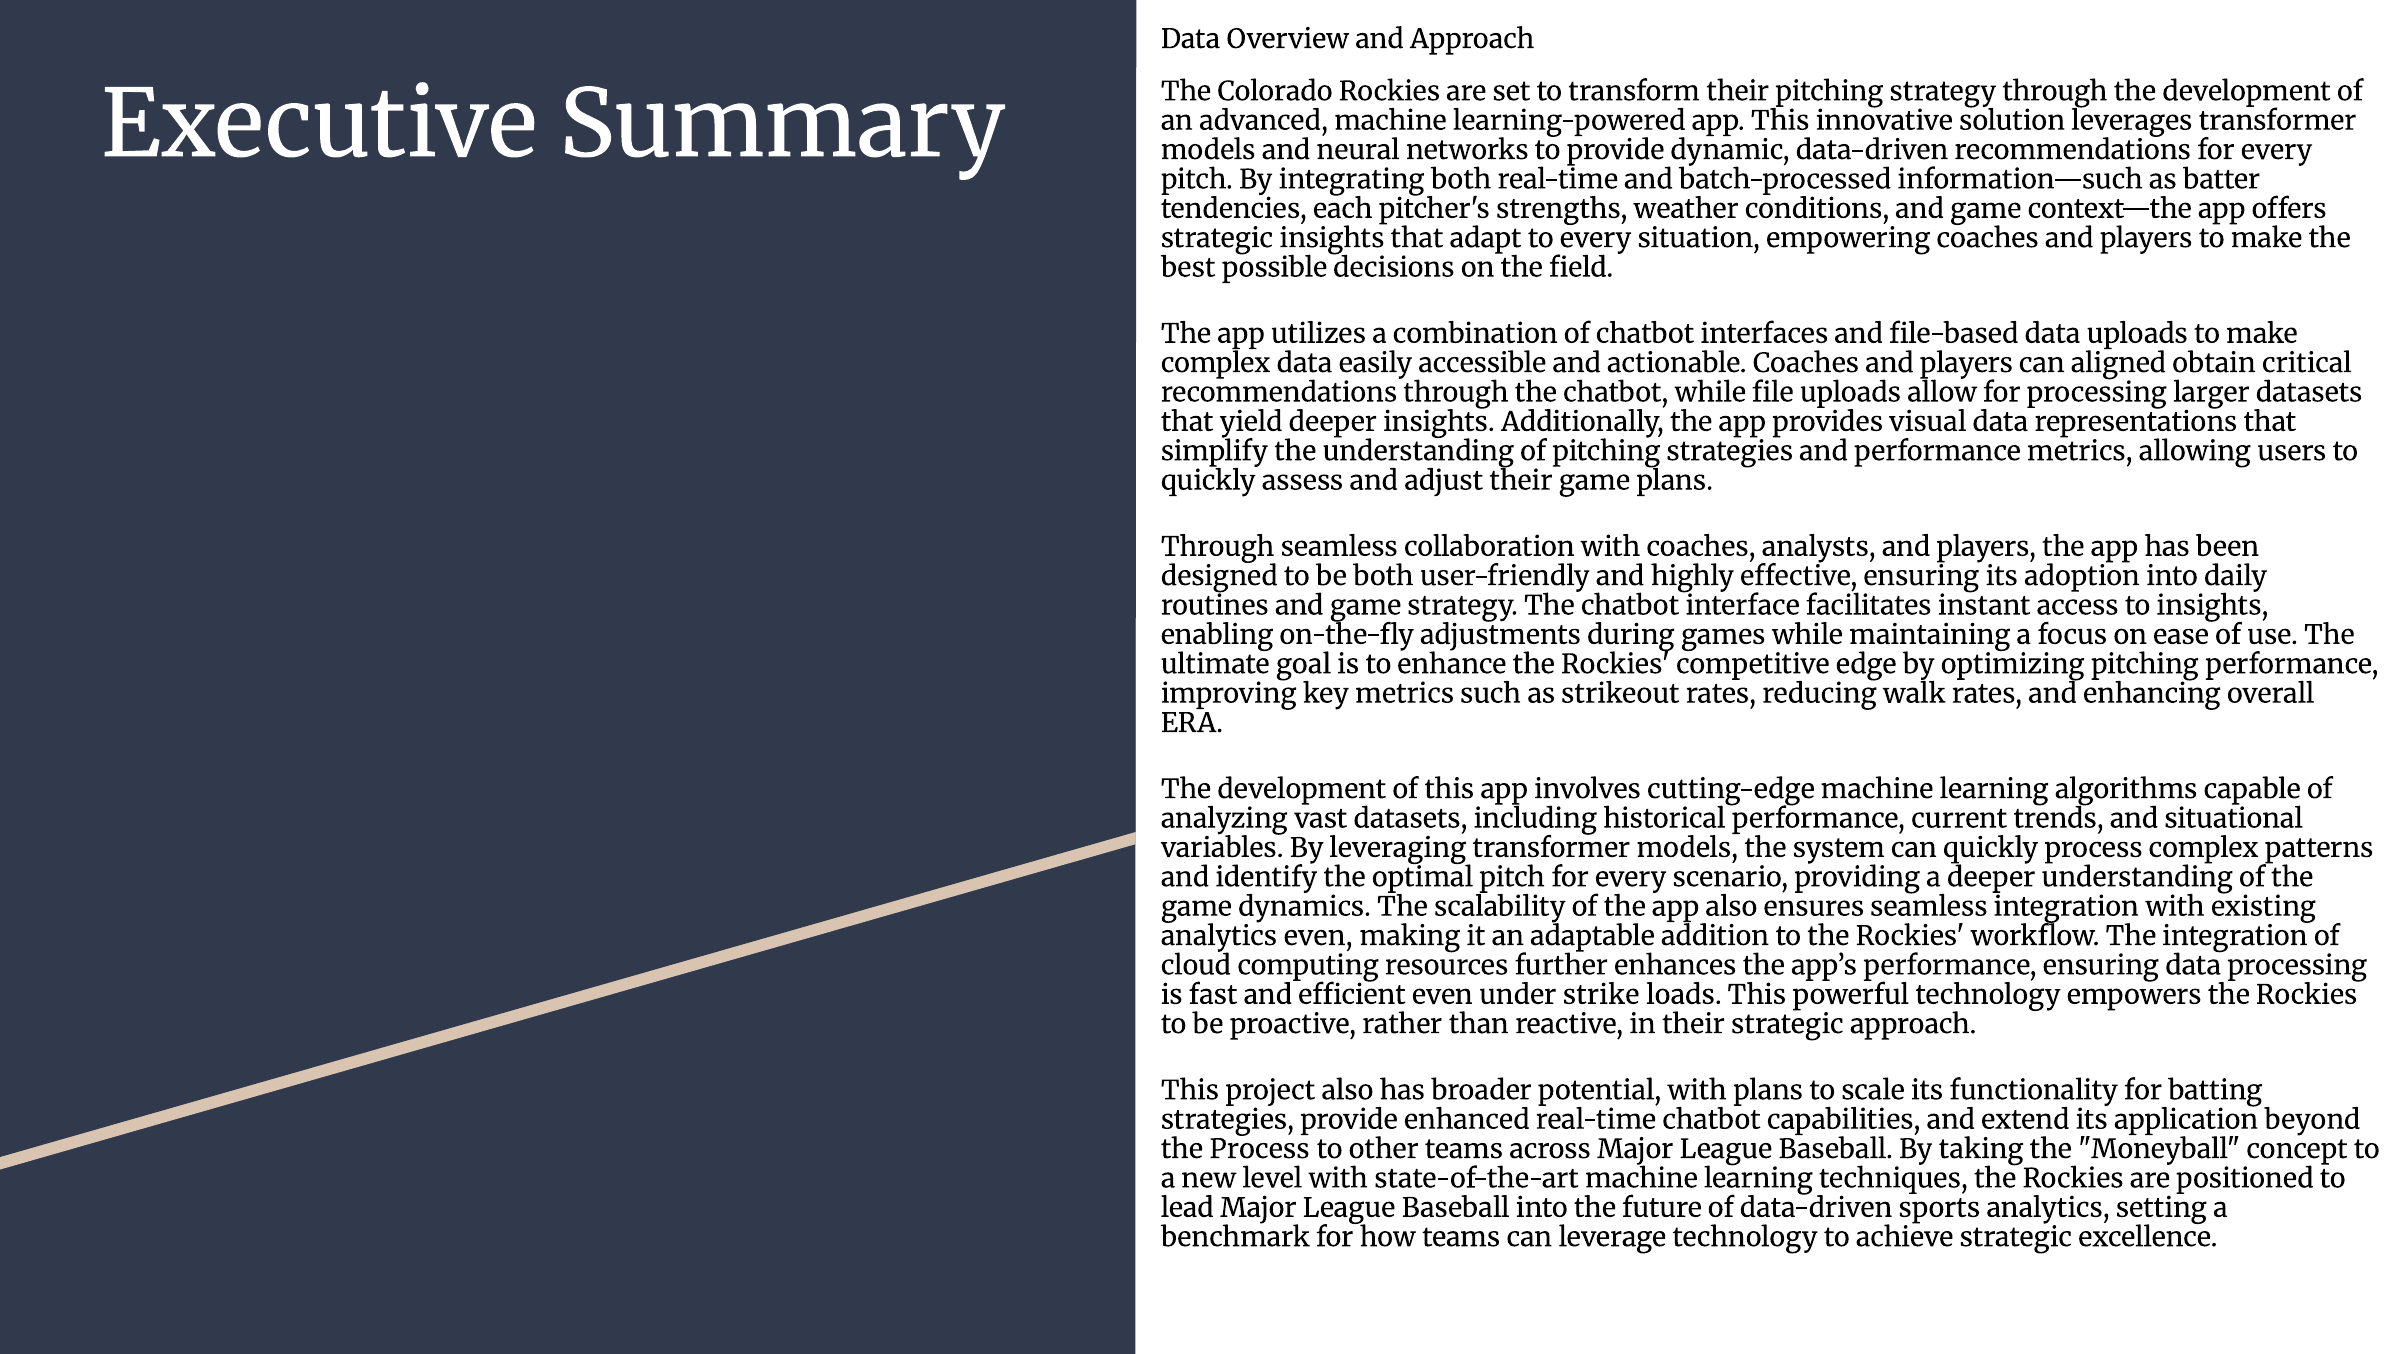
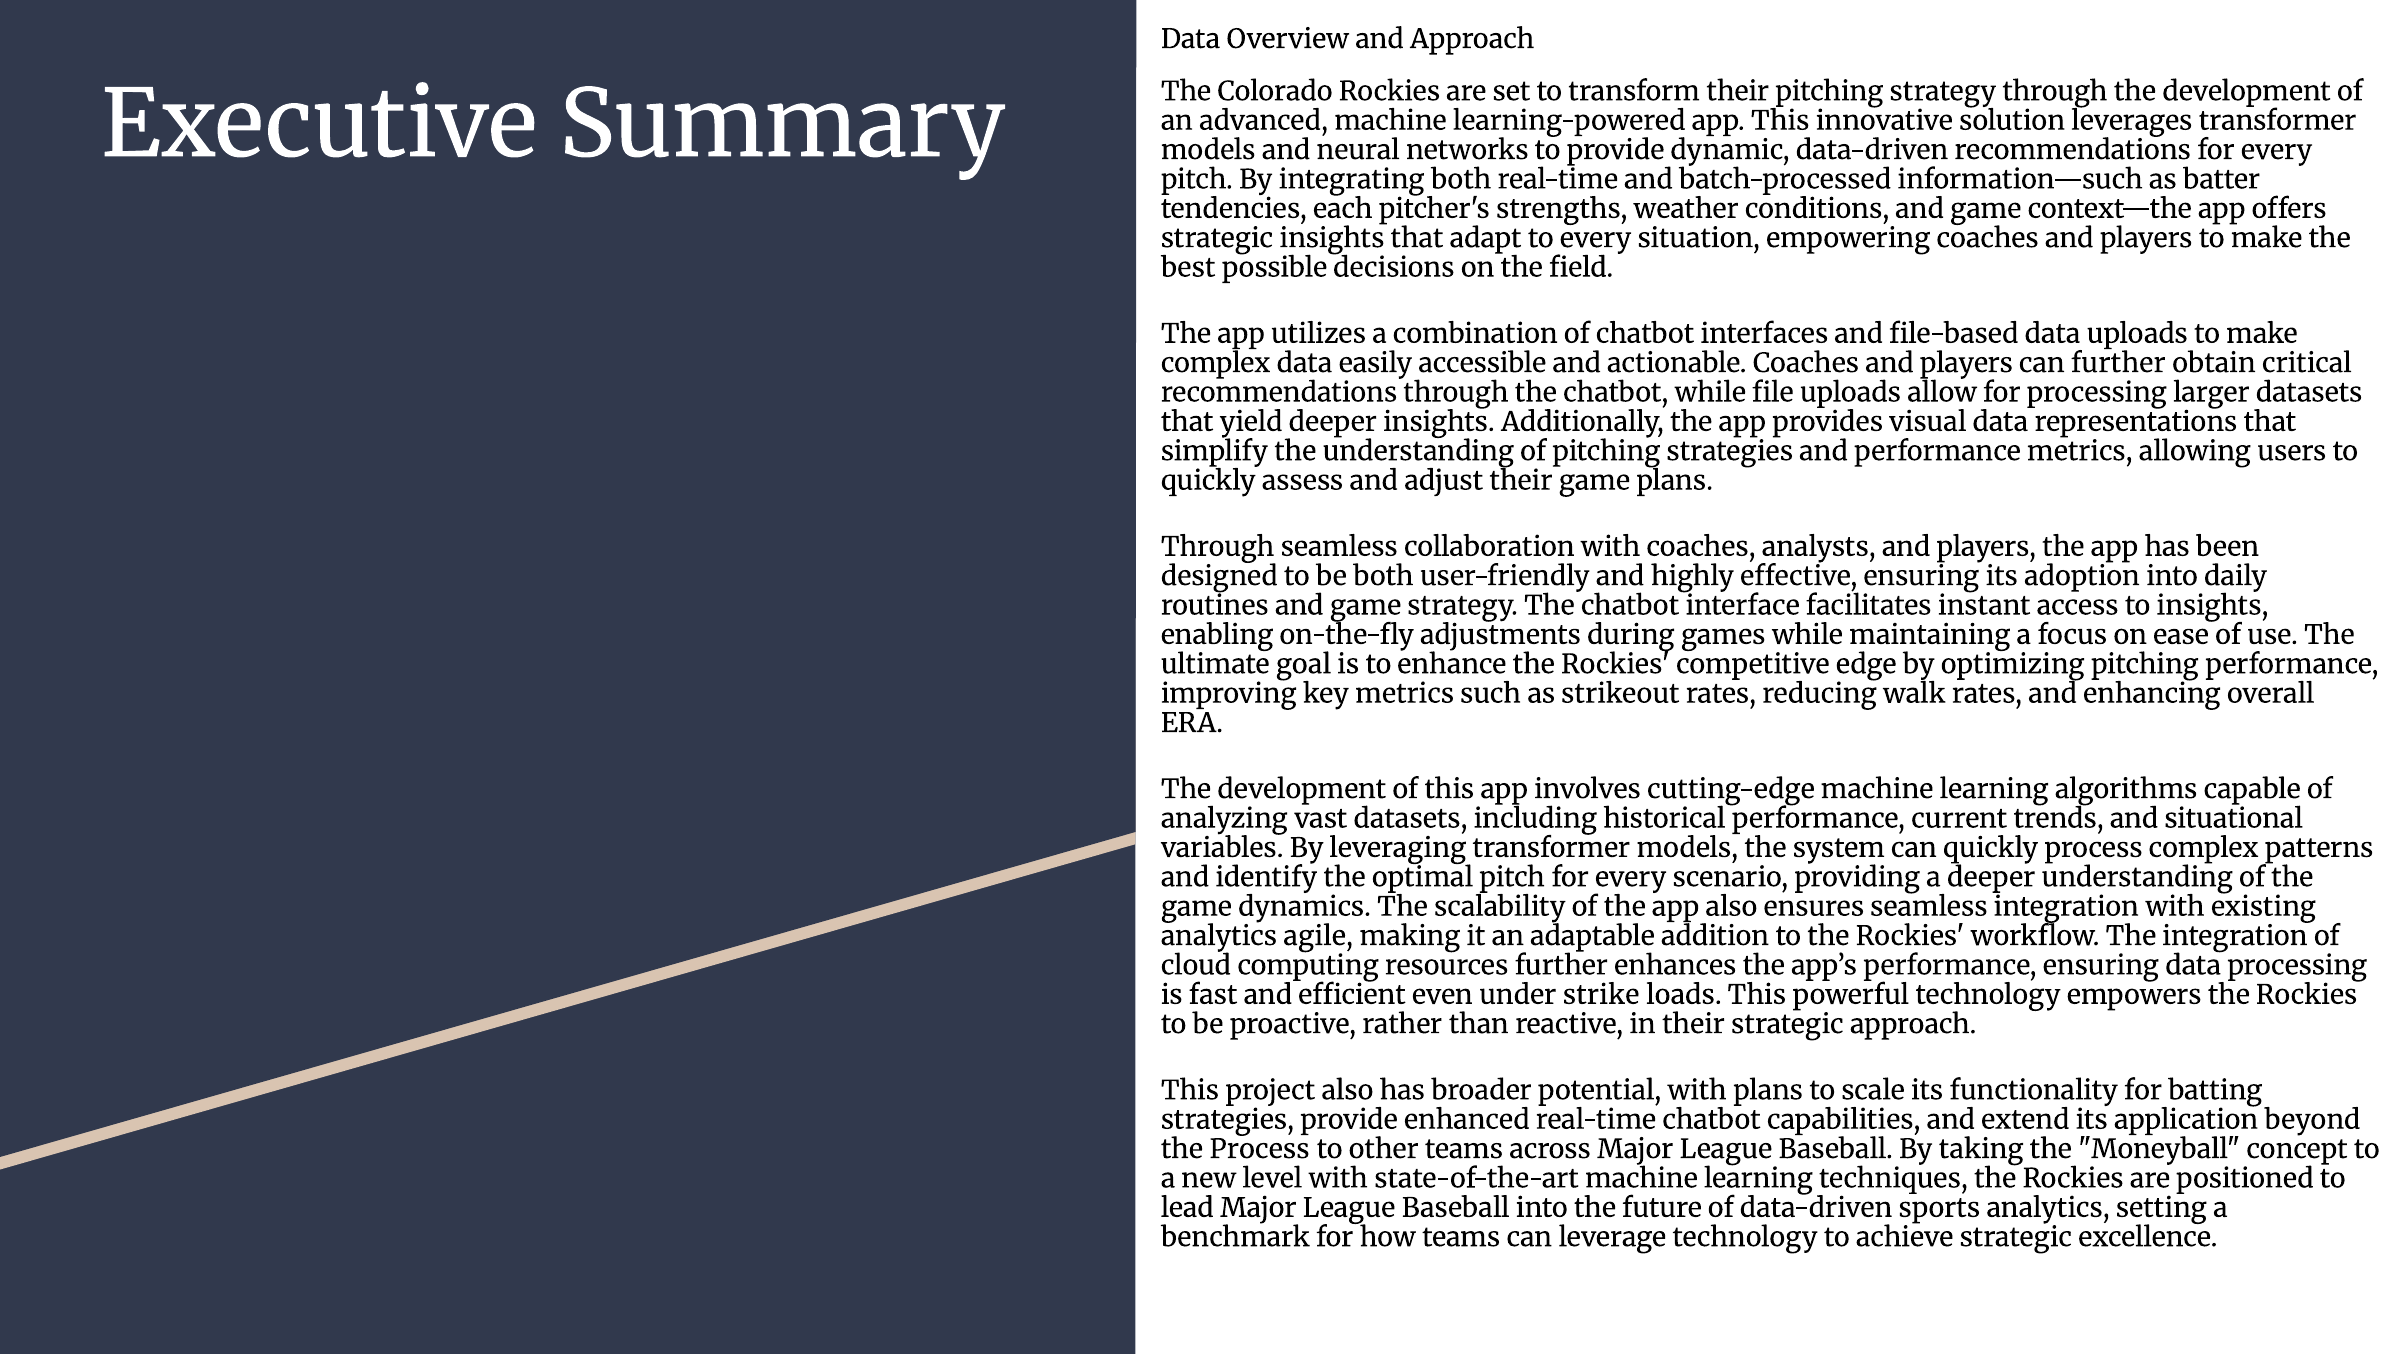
can aligned: aligned -> further (2118, 363)
analytics even: even -> agile (1318, 936)
